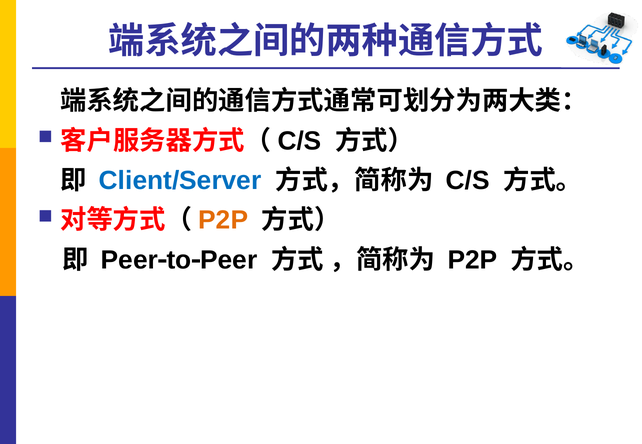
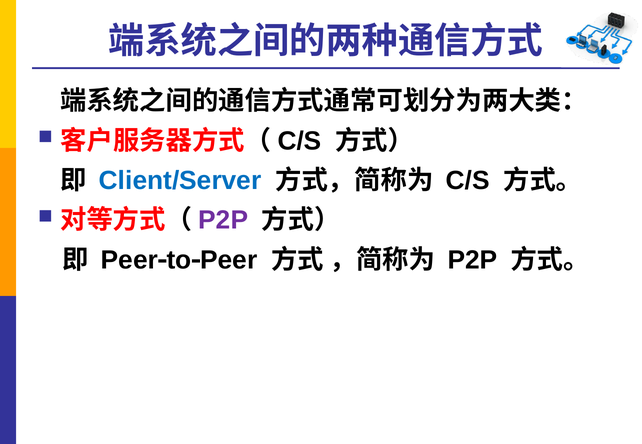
P2P colour: orange -> purple (223, 220)
